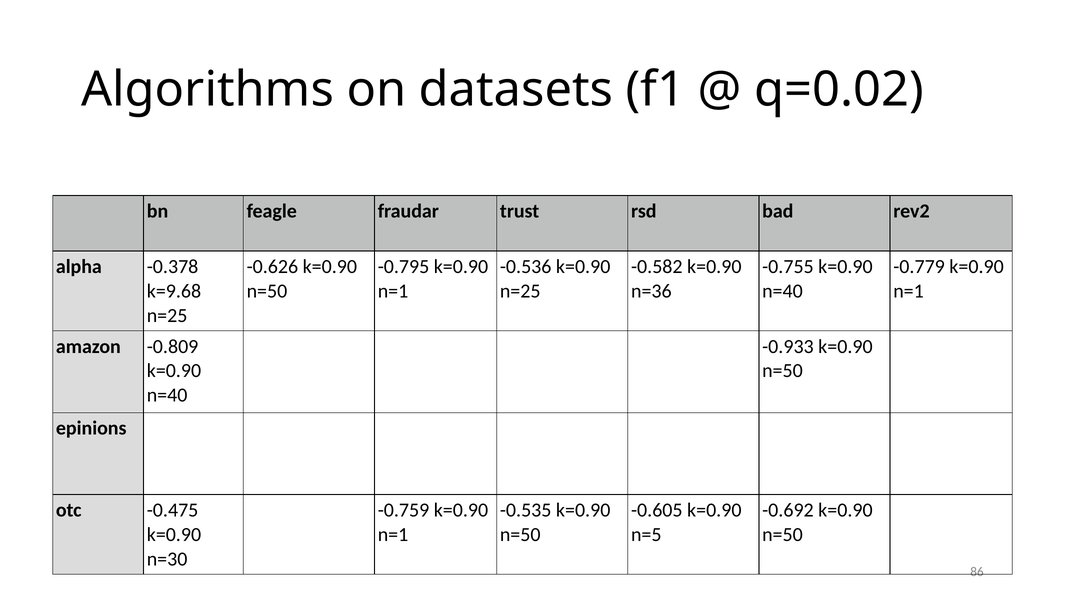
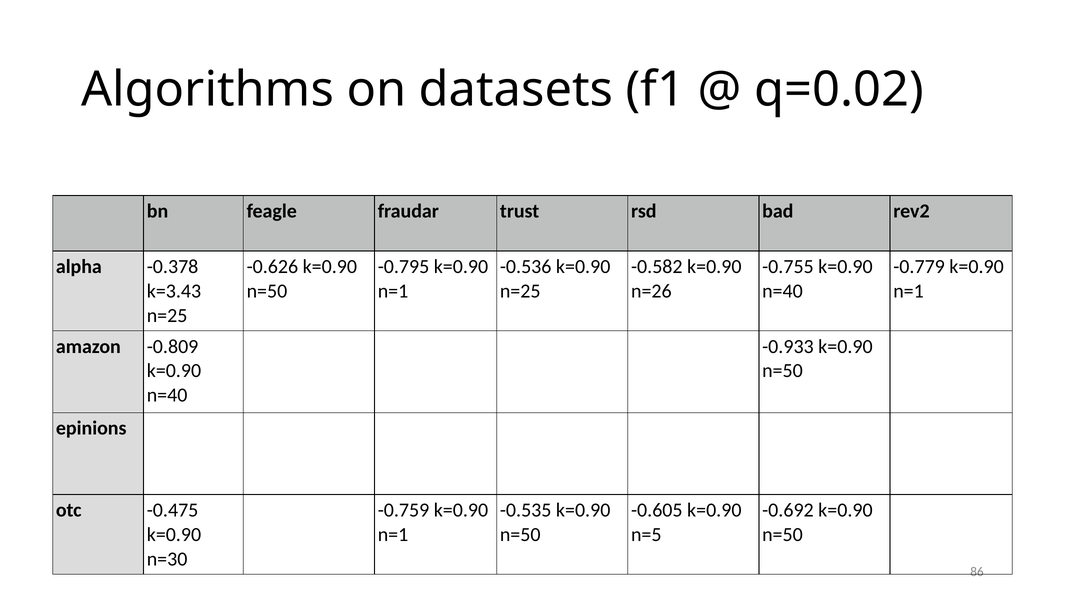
k=9.68: k=9.68 -> k=3.43 (174, 291)
n=36: n=36 -> n=26 (651, 291)
